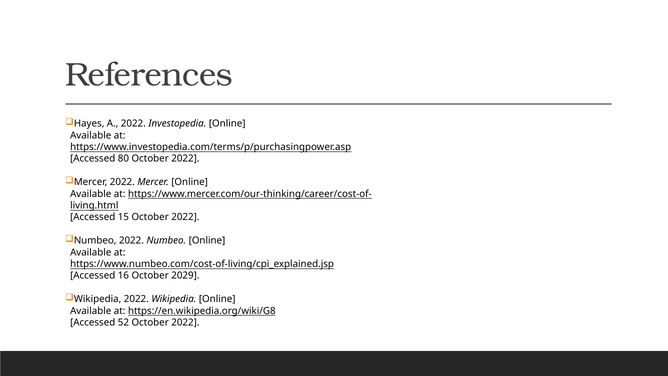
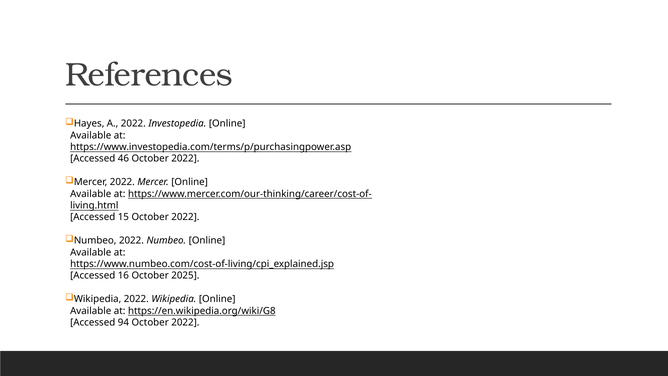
80: 80 -> 46 (123, 159)
2029: 2029 -> 2025 (185, 276)
52: 52 -> 94 (123, 322)
